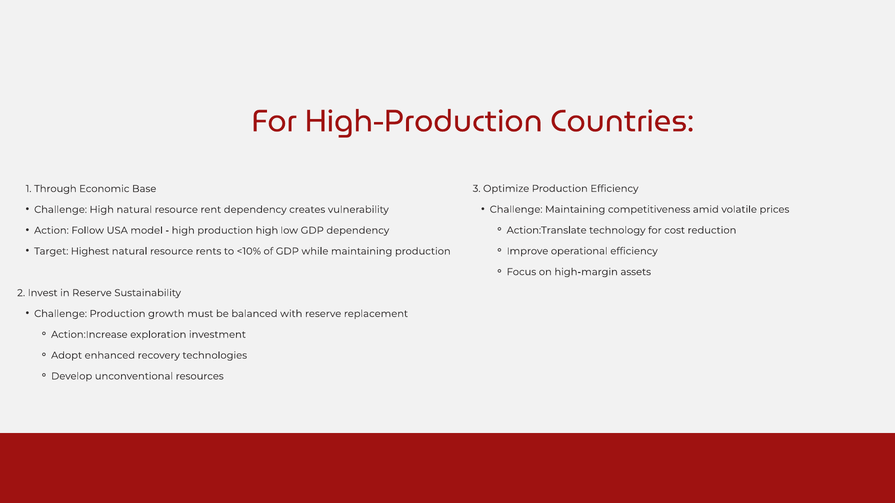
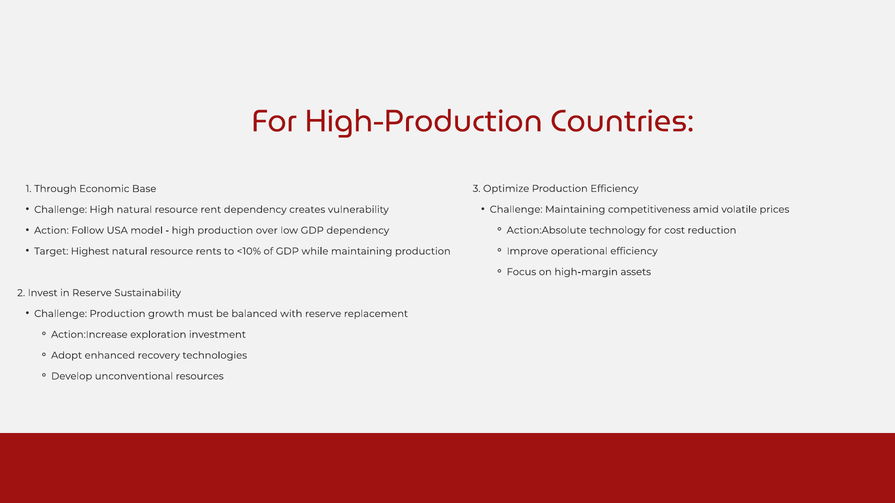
production high: high -> over (267, 231)
Action:Translate: Action:Translate -> Action:Absolute (547, 230)
